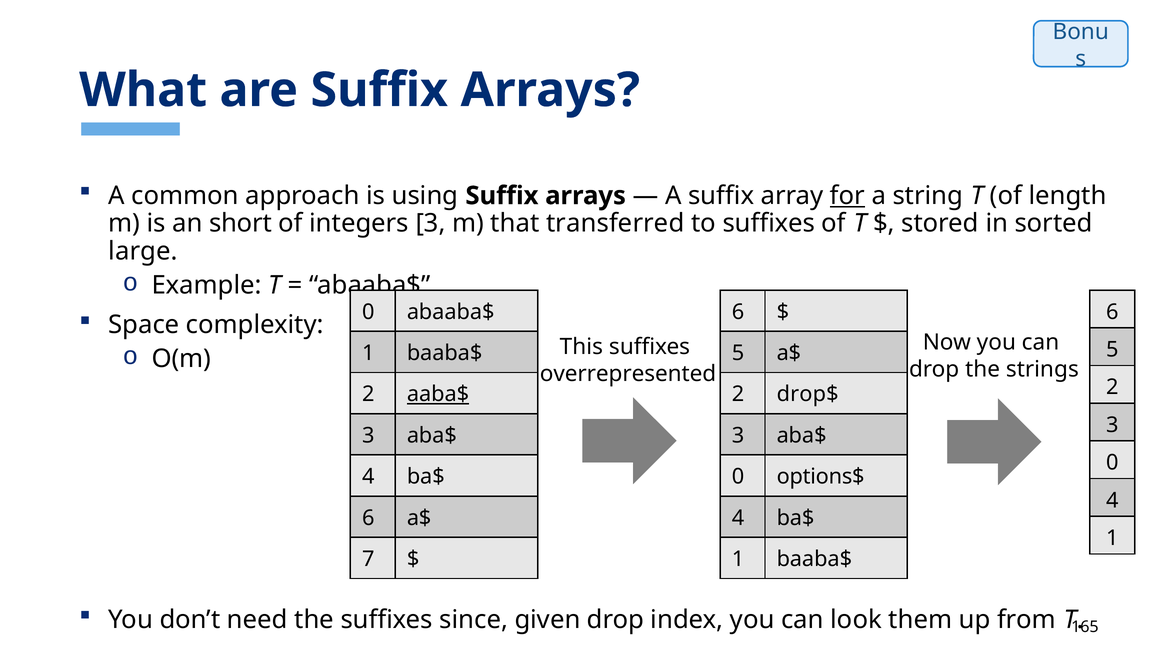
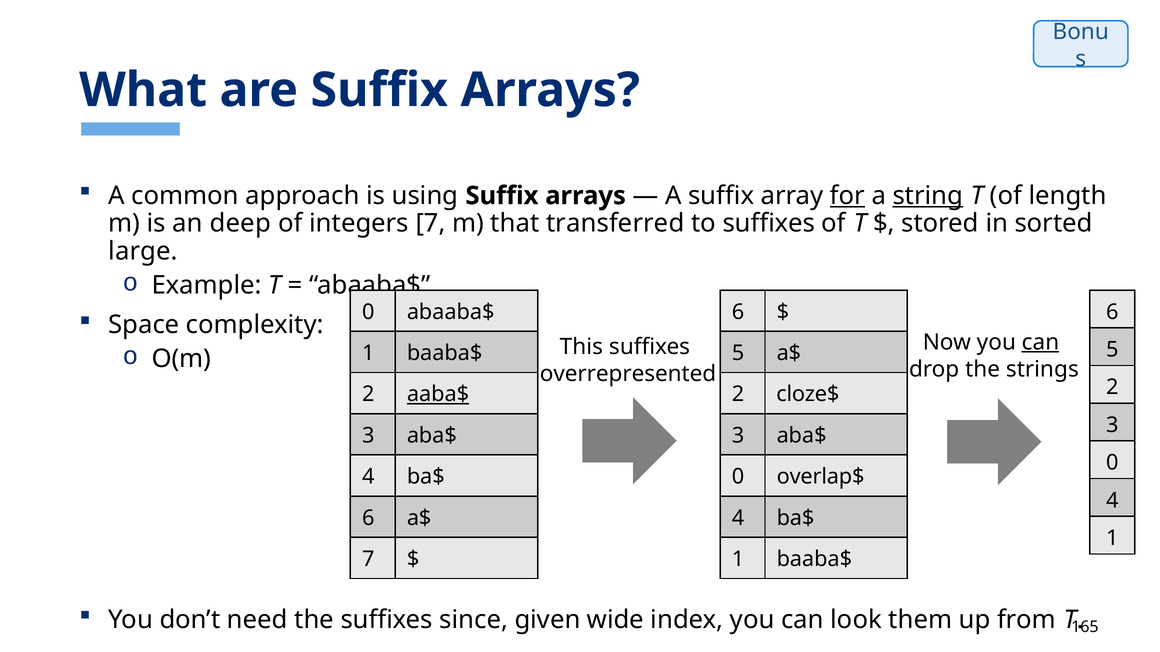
string underline: none -> present (928, 196)
short: short -> deep (240, 224)
integers 3: 3 -> 7 (431, 224)
can underline: none -> present (1040, 342)
drop$: drop$ -> cloze$ (808, 395)
options$: options$ -> overlap$ (821, 477)
given drop: drop -> wide (615, 620)
